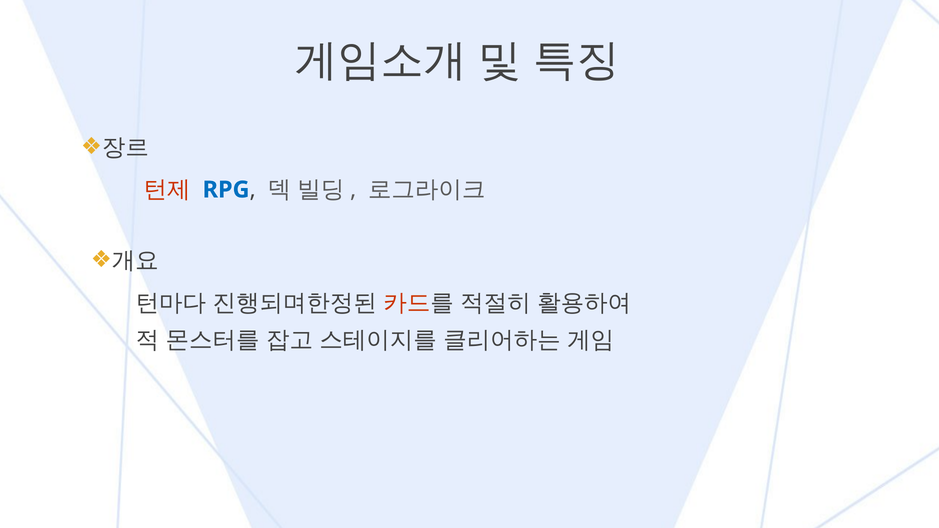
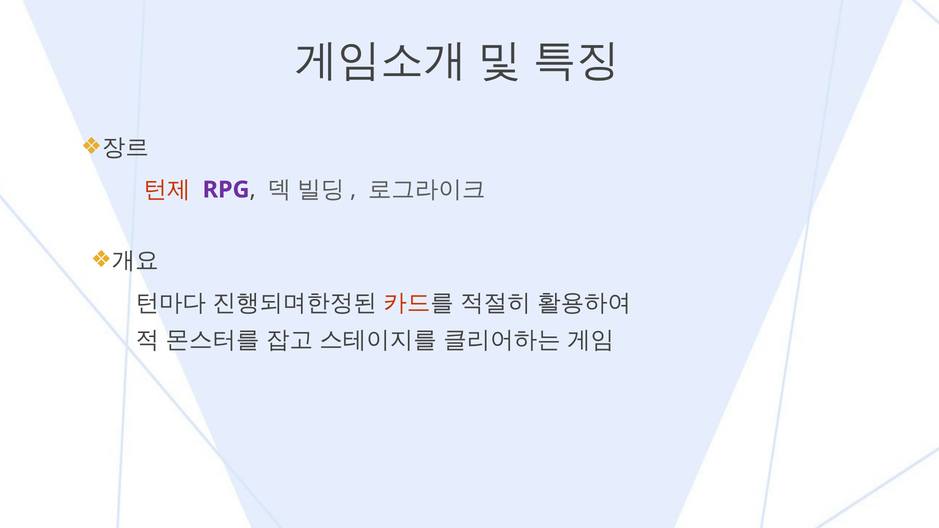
RPG colour: blue -> purple (226, 190)
